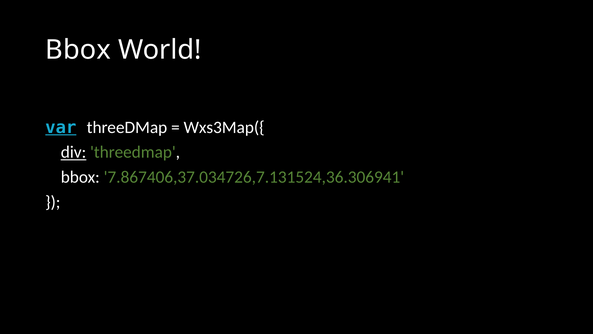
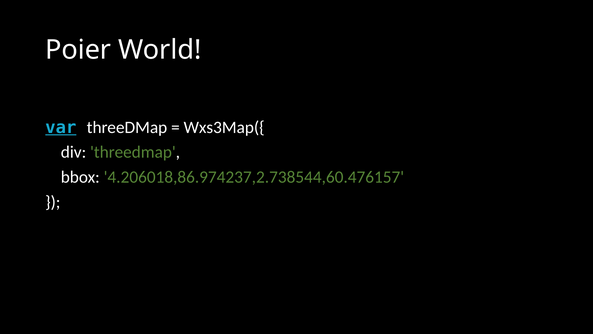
Bbox: Bbox -> Poier (78, 50)
div underline: present -> none (74, 152)
7.867406,37.034726,7.131524,36.306941: 7.867406,37.034726,7.131524,36.306941 -> 4.206018,86.974237,2.738544,60.476157 (254, 177)
